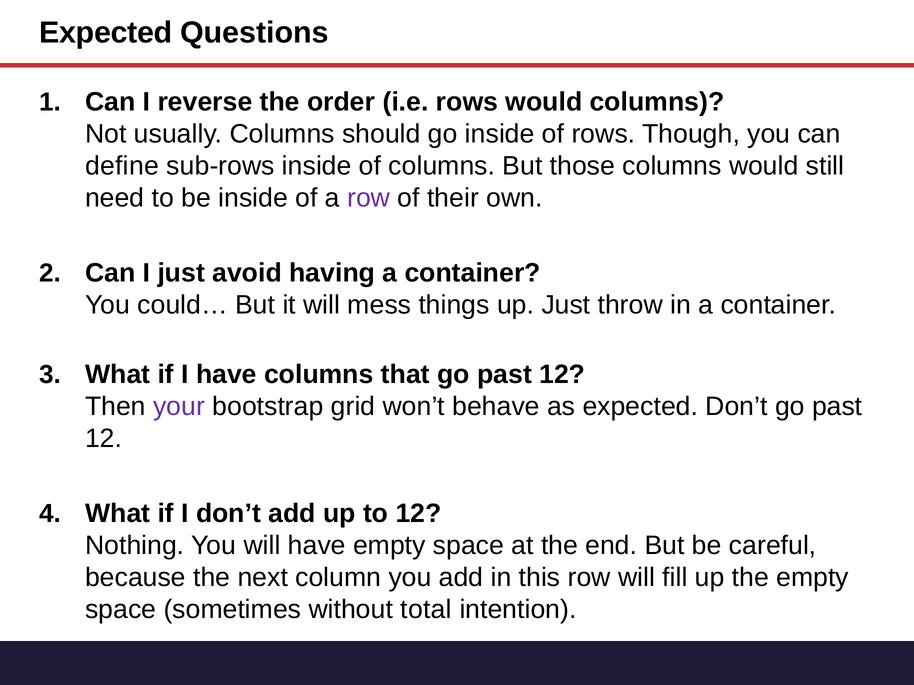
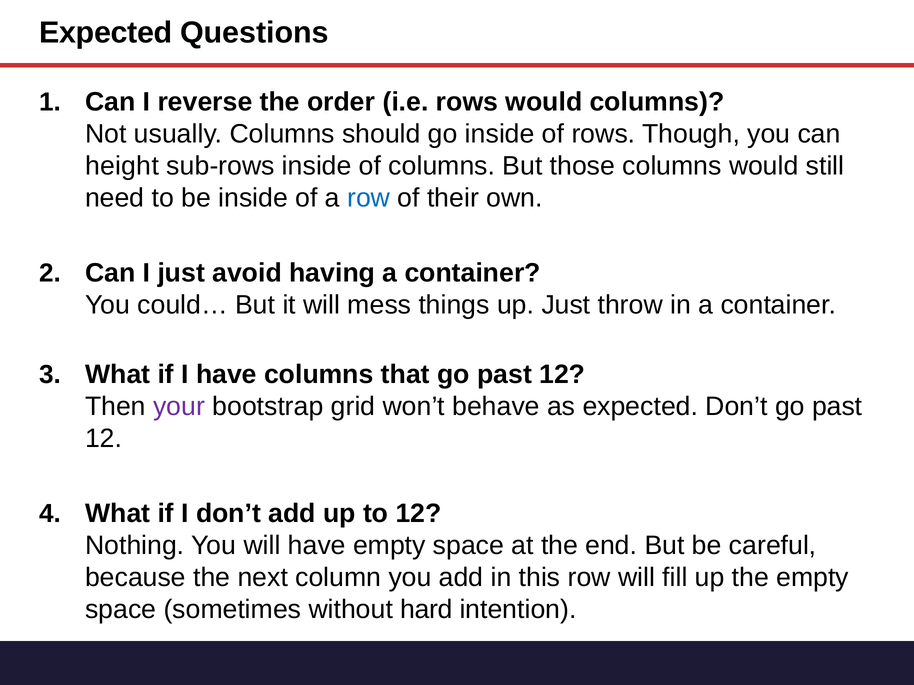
define: define -> height (122, 166)
row colour: purple -> blue (369, 198)
total: total -> hard (426, 610)
